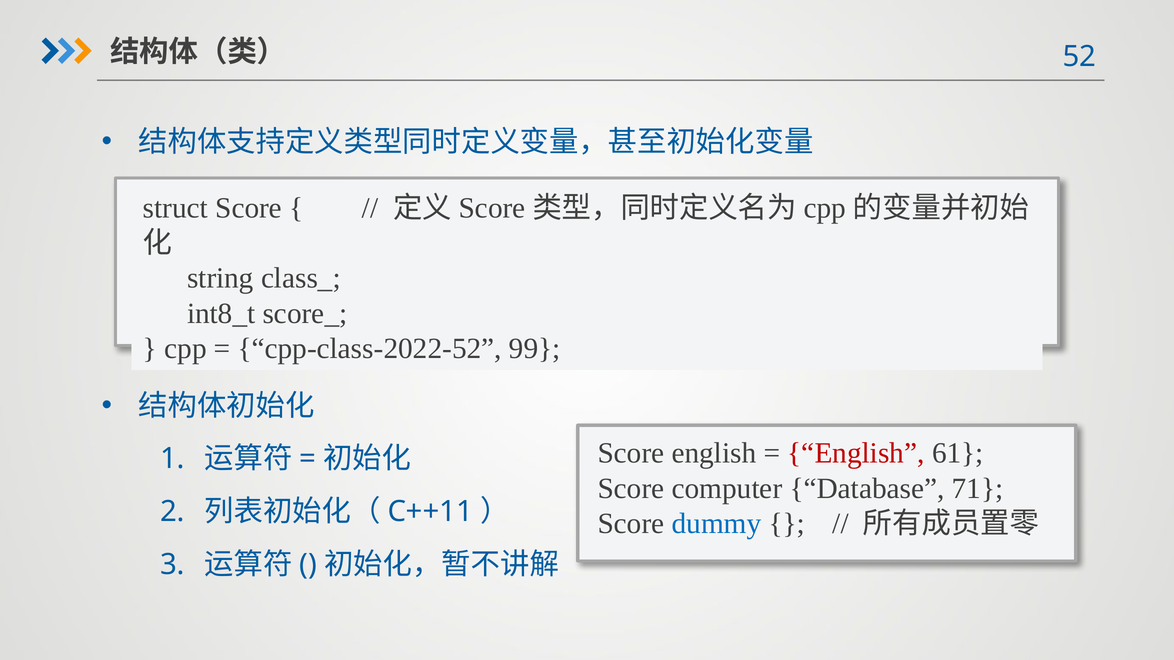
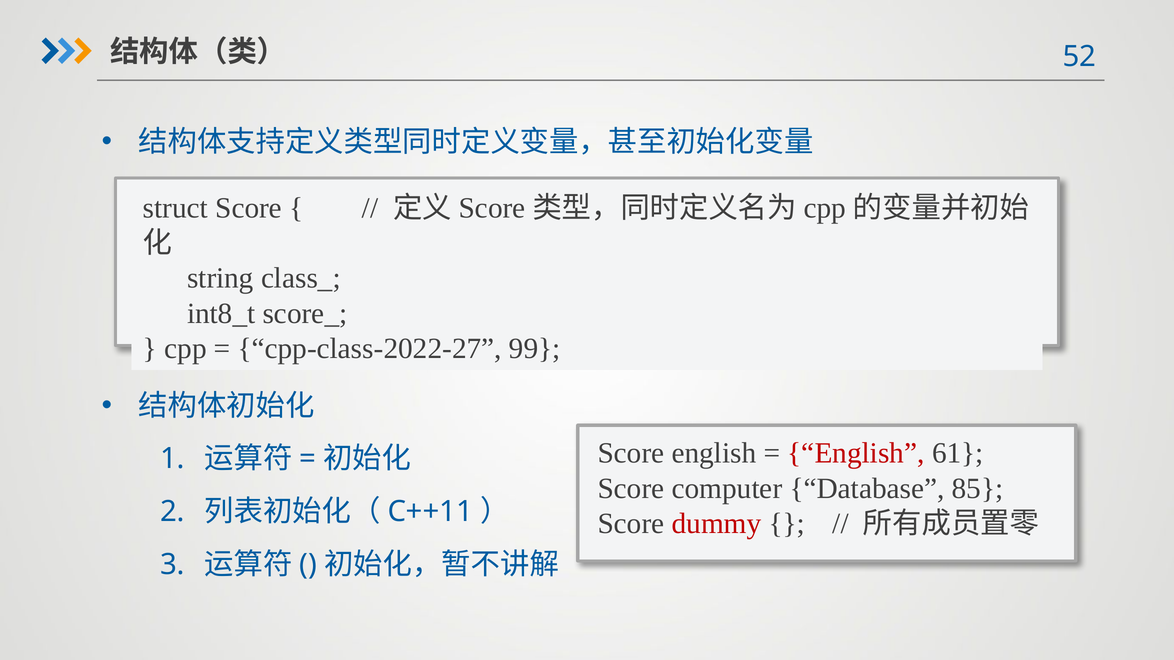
cpp-class-2022-52: cpp-class-2022-52 -> cpp-class-2022-27 (370, 349)
71: 71 -> 85 (978, 489)
dummy colour: blue -> red (717, 524)
